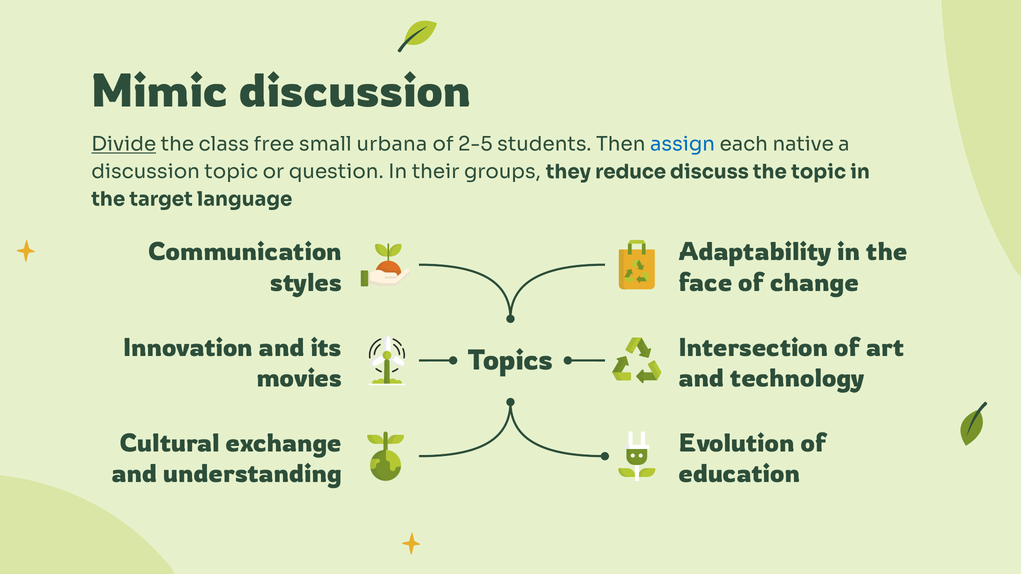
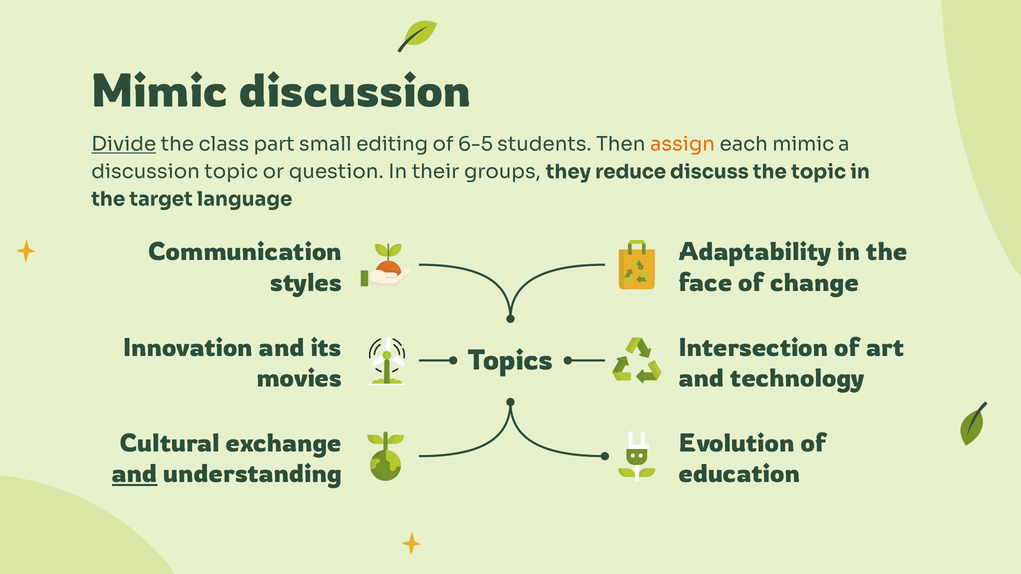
free: free -> part (274, 144)
urbana: urbana -> editing (392, 144)
2-5: 2-5 -> 6-5 (475, 144)
assign colour: blue -> orange (683, 144)
each native: native -> mimic (803, 144)
and underline: none -> present (135, 474)
